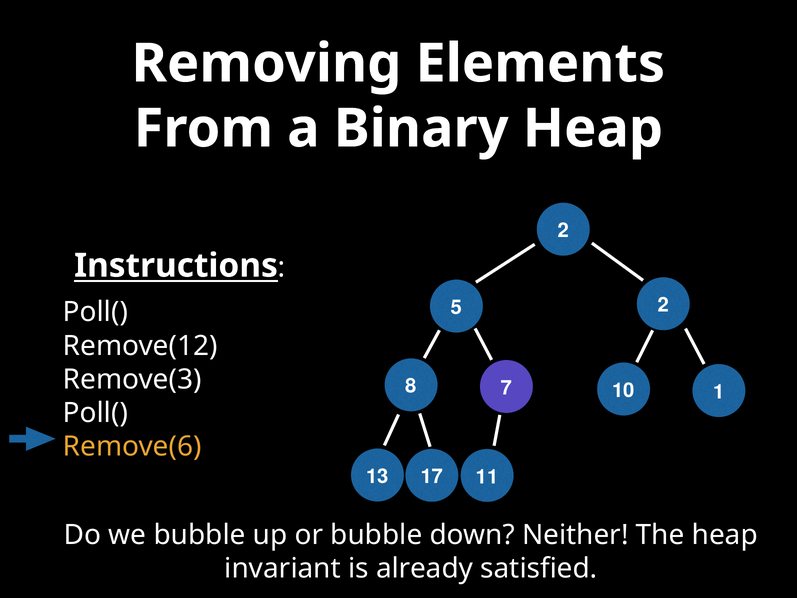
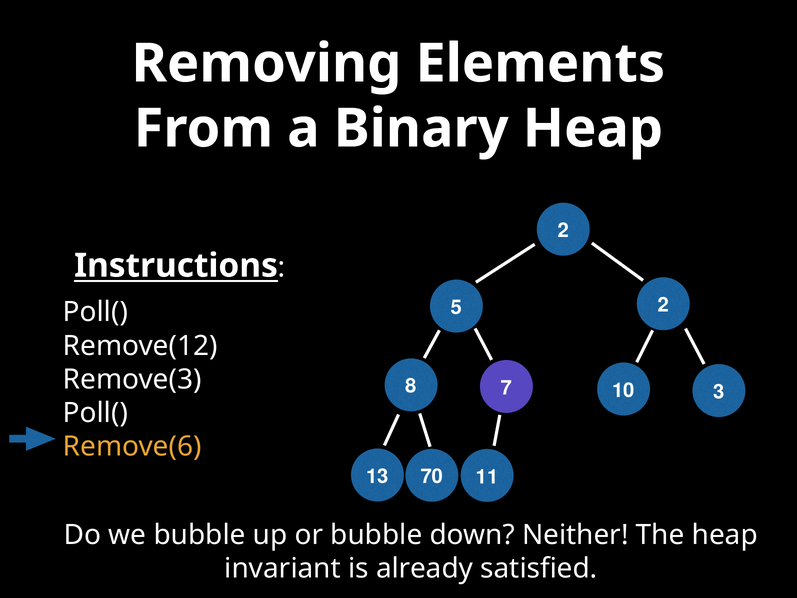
1: 1 -> 3 (719, 392)
17: 17 -> 70 (432, 477)
